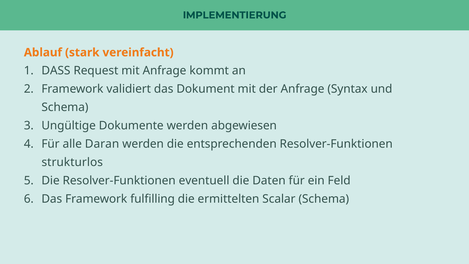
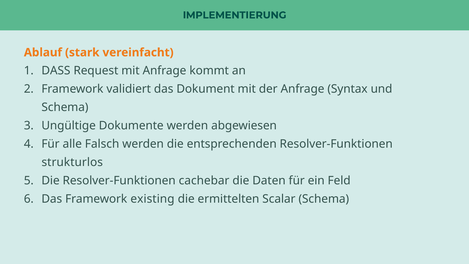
Daran: Daran -> Falsch (102, 144)
eventuell: eventuell -> cachebar (204, 180)
fulfilling: fulfilling -> existing (152, 199)
